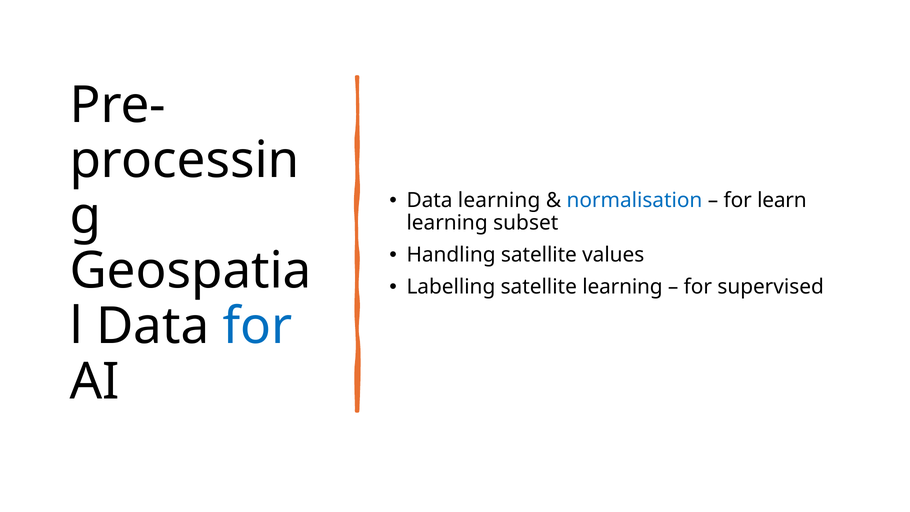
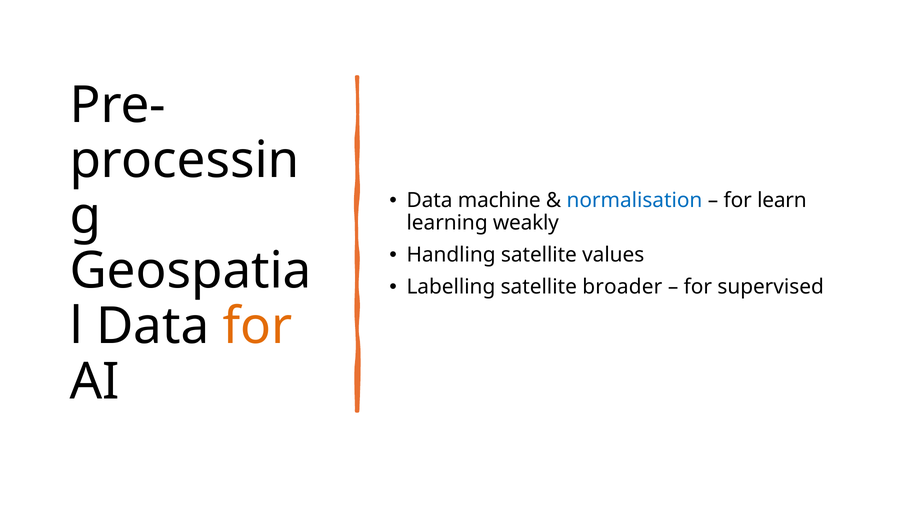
Data learning: learning -> machine (499, 201)
subset: subset -> weakly (526, 223)
satellite learning: learning -> broader (622, 287)
for colour: blue -> orange (257, 326)
